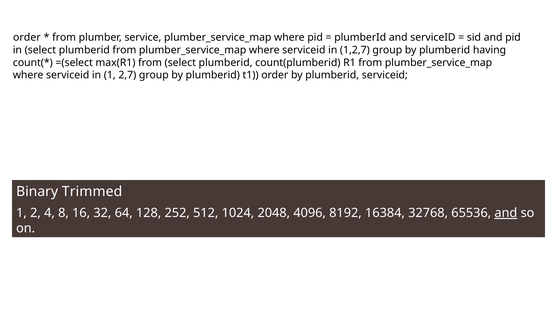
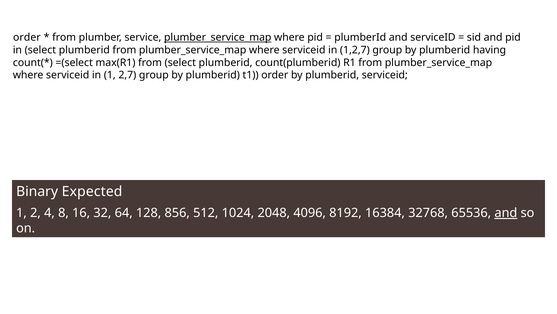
plumber_service_map underline: none -> present (218, 37)
Trimmed: Trimmed -> Expected (92, 191)
252: 252 -> 856 (177, 213)
